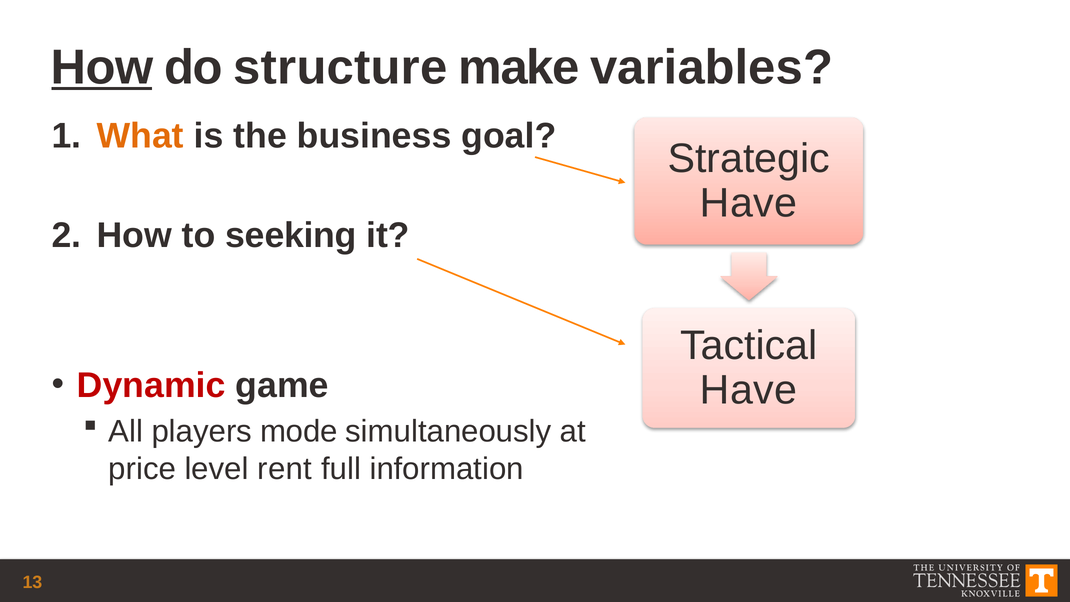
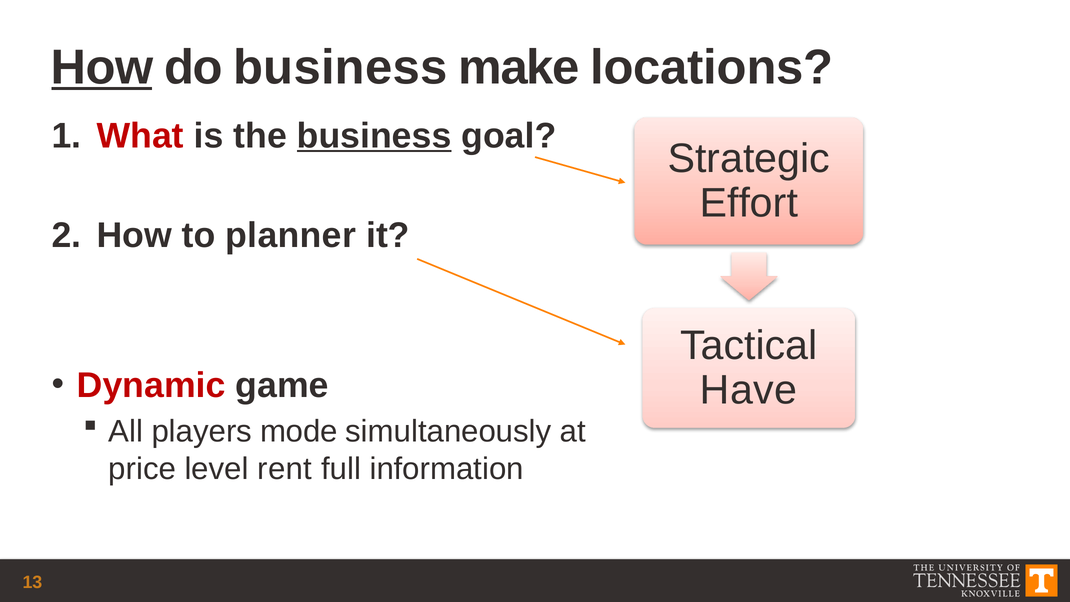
do structure: structure -> business (340, 67)
variables: variables -> locations (712, 67)
What colour: orange -> red (140, 136)
business underline: none -> present (374, 136)
Have: Have -> Effort (749, 203)
seeking: seeking -> planner (291, 236)
